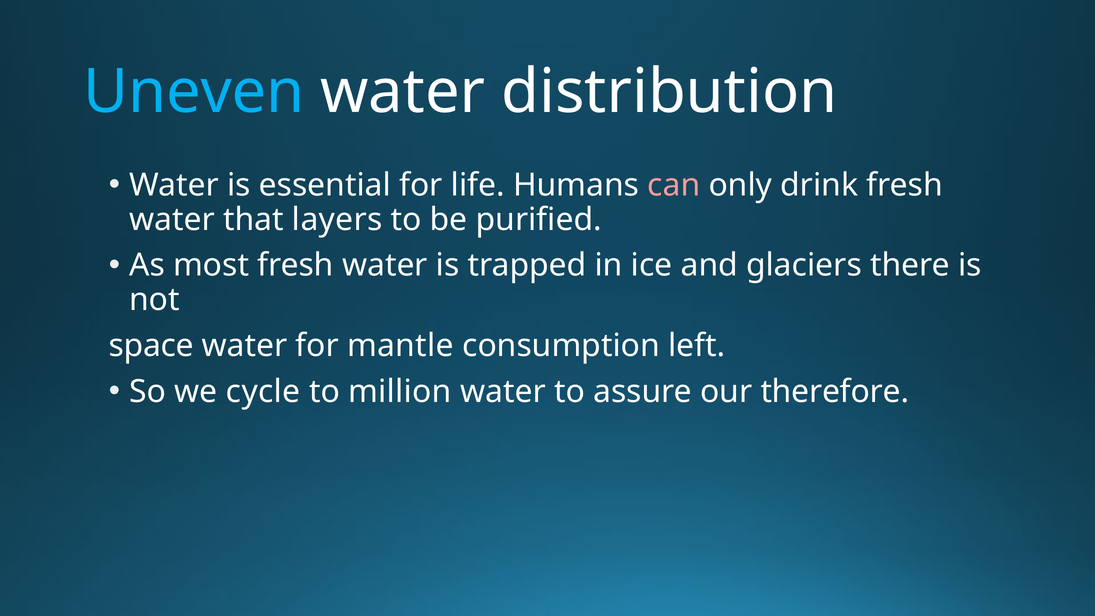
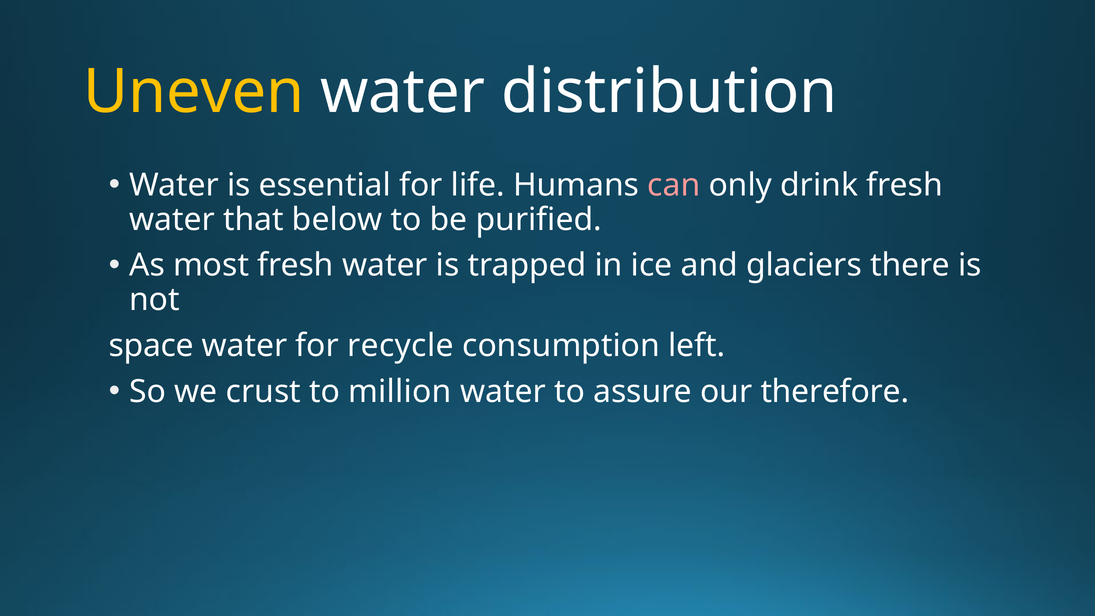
Uneven colour: light blue -> yellow (194, 92)
layers: layers -> below (337, 220)
mantle: mantle -> recycle (400, 346)
cycle: cycle -> crust (263, 391)
